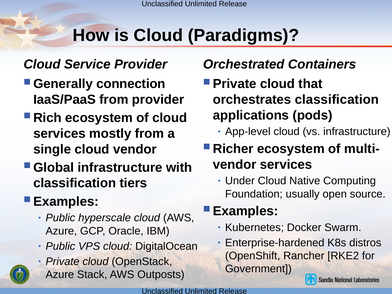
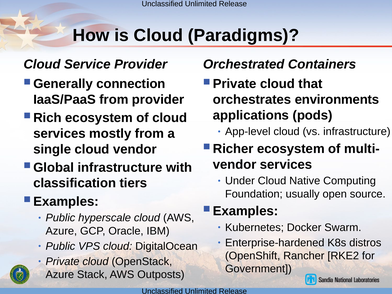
orchestrates classification: classification -> environments (337, 100)
